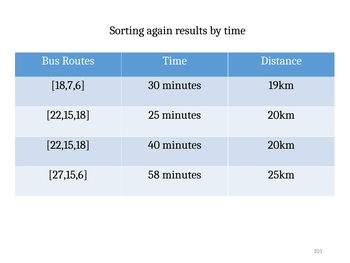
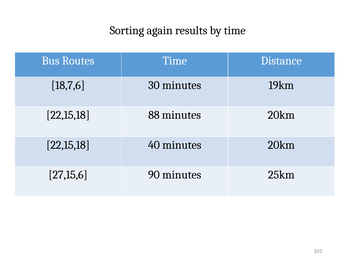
25: 25 -> 88 (154, 115)
58: 58 -> 90 (154, 174)
